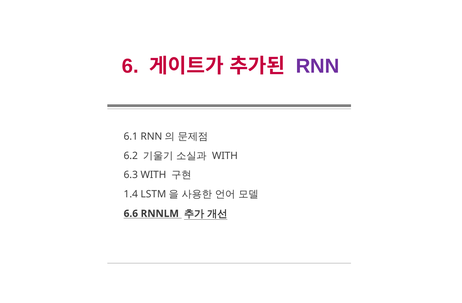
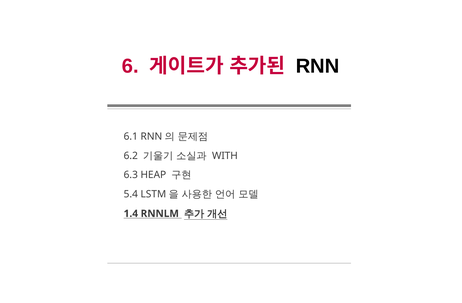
RNN colour: purple -> black (318, 66)
6.3 WITH: WITH -> HEAP (153, 175)
1.4: 1.4 -> 5.4 (131, 195)
6.6: 6.6 -> 1.4 (131, 214)
